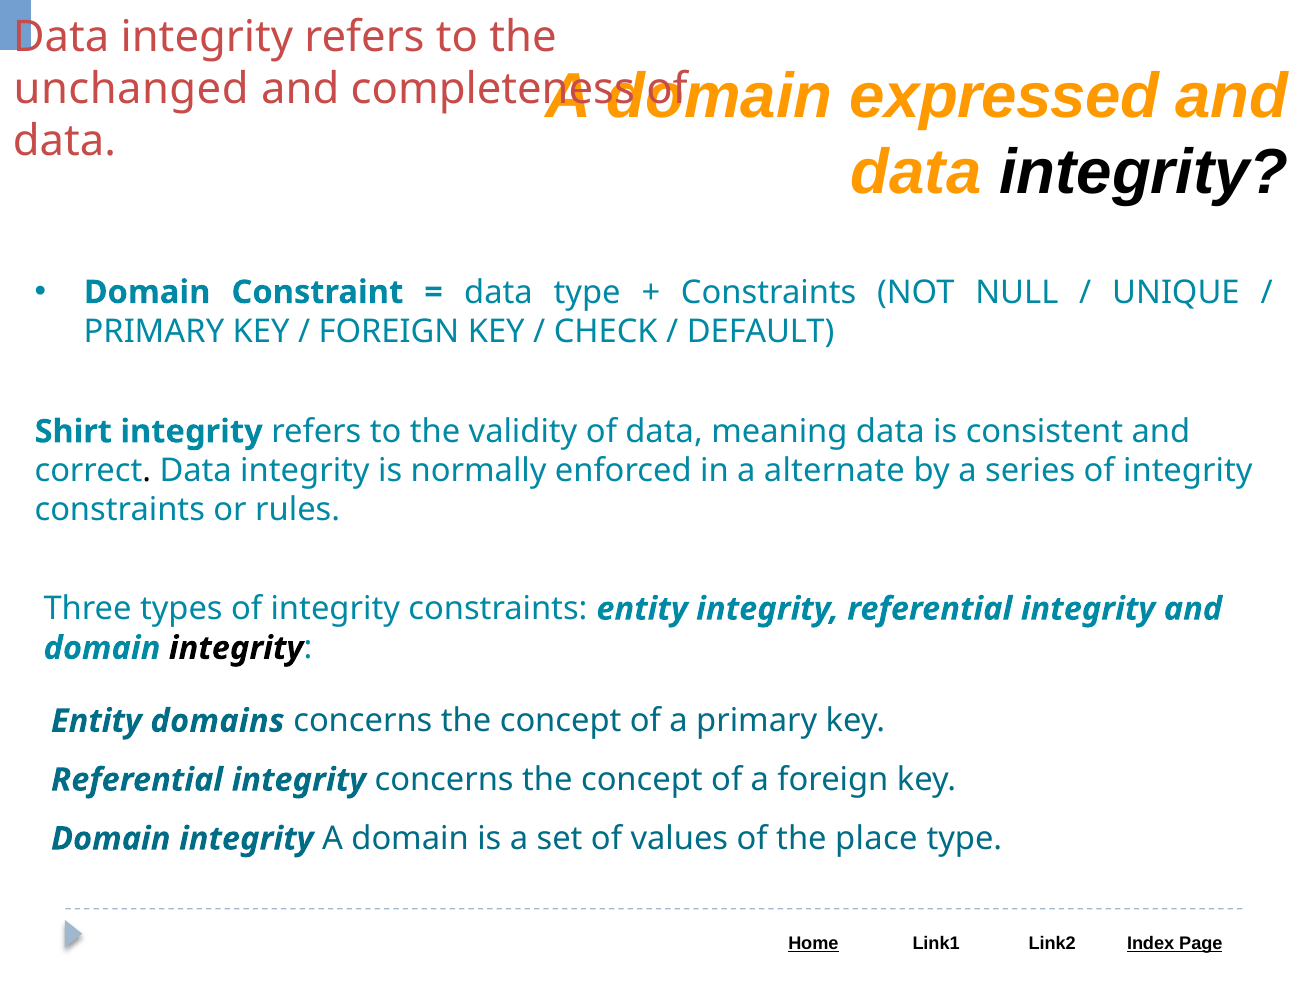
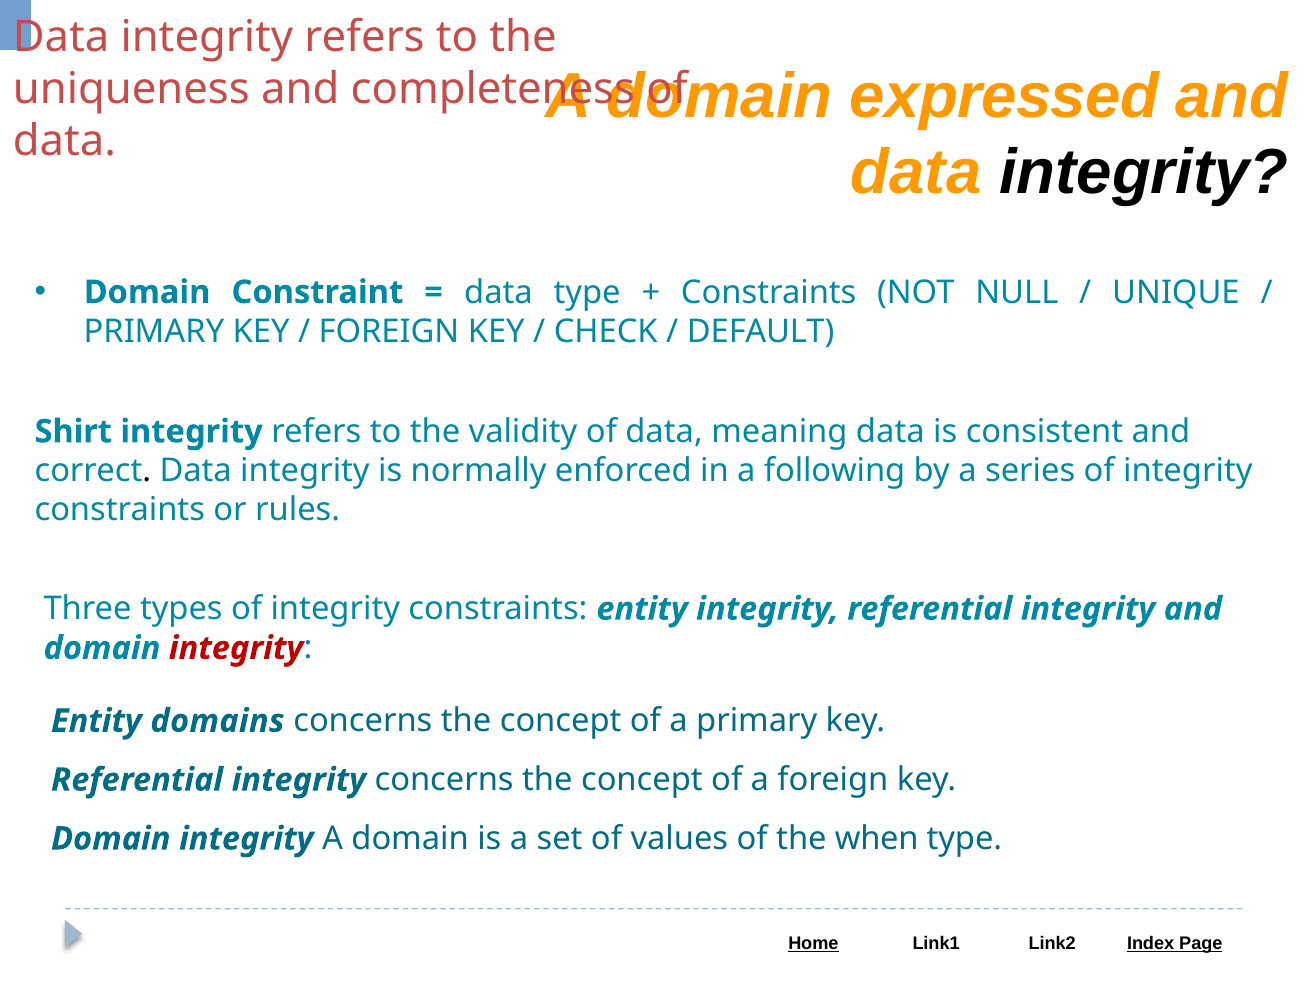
unchanged: unchanged -> uniqueness (131, 89)
alternate: alternate -> following (835, 471)
integrity colour: black -> red (236, 648)
place: place -> when (877, 839)
